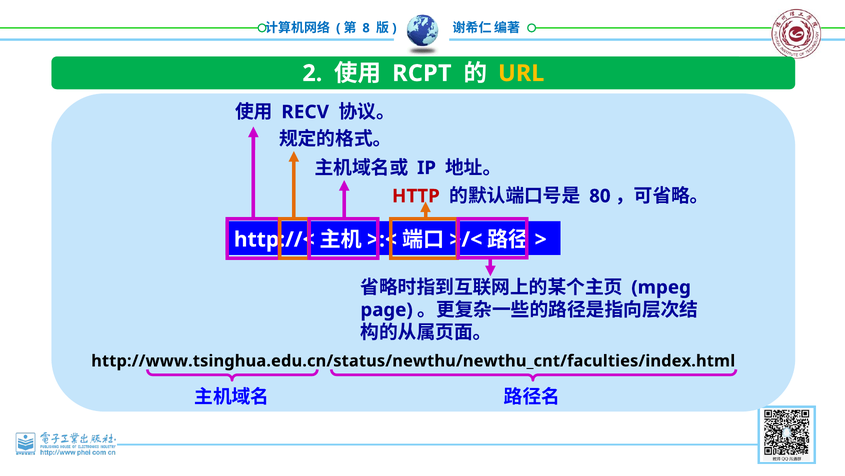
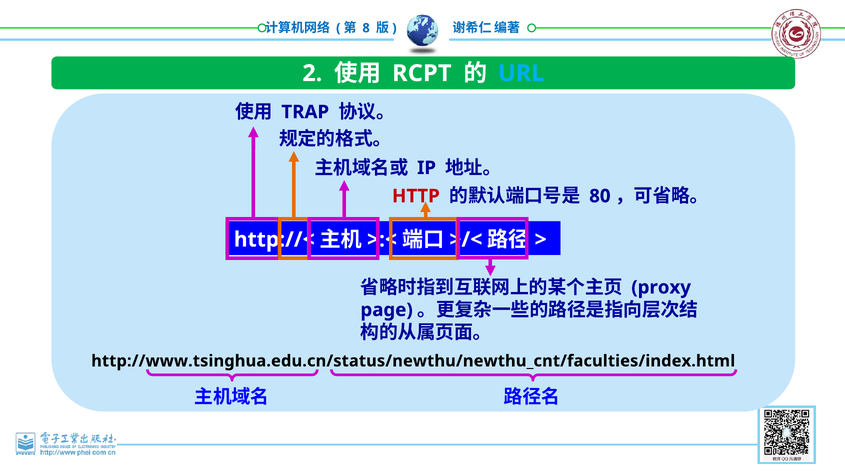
URL colour: yellow -> light blue (521, 73)
RECV: RECV -> TRAP (305, 112)
mpeg: mpeg -> proxy (661, 287)
